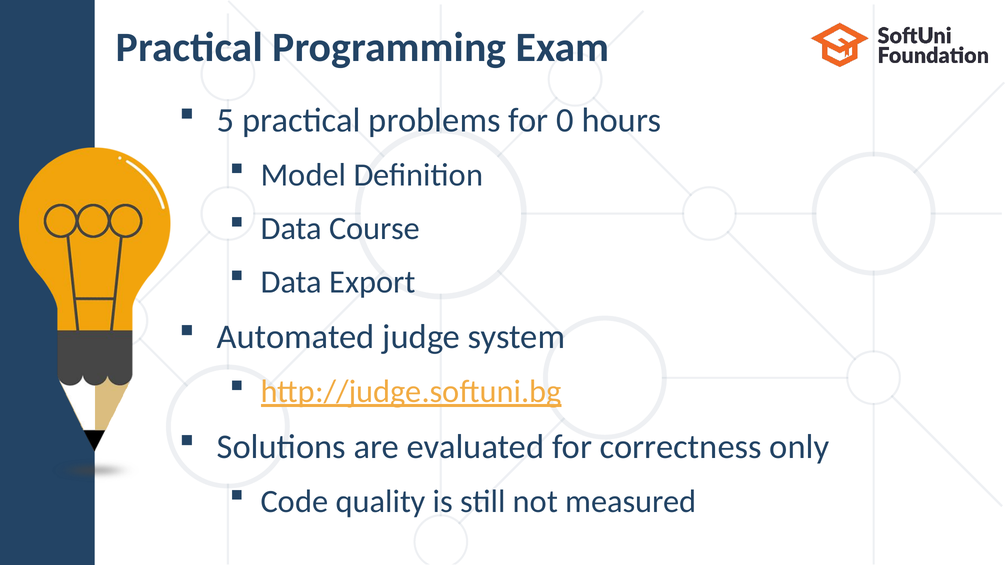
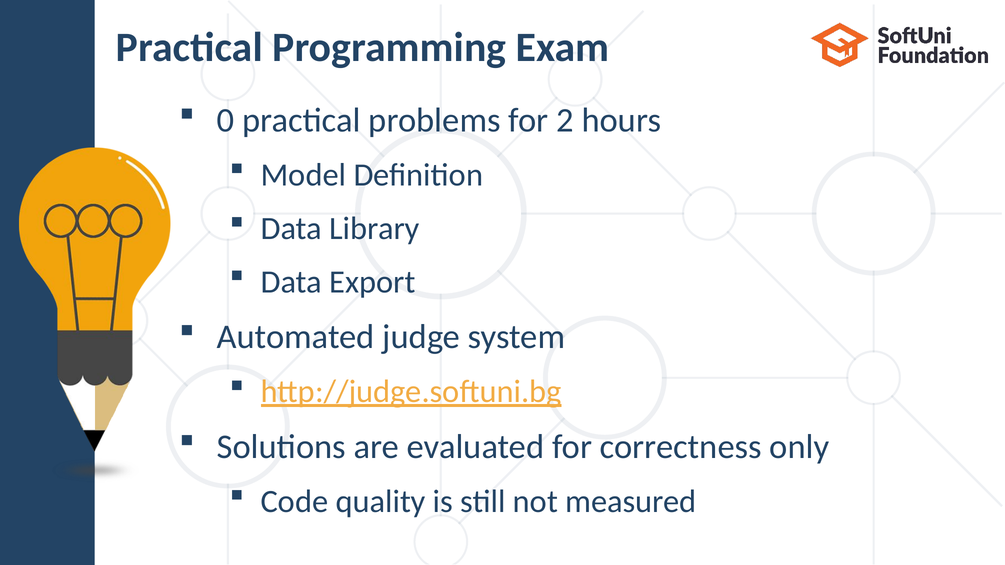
5: 5 -> 0 (226, 121)
0: 0 -> 2 (565, 121)
Course: Course -> Library (374, 229)
